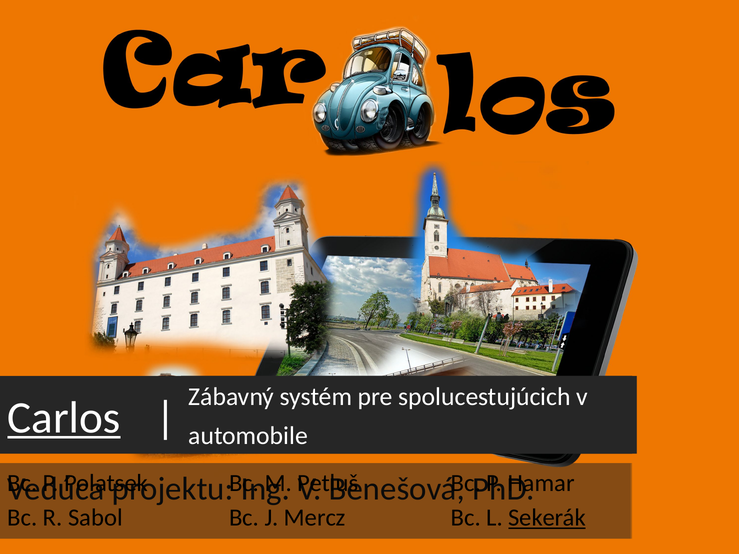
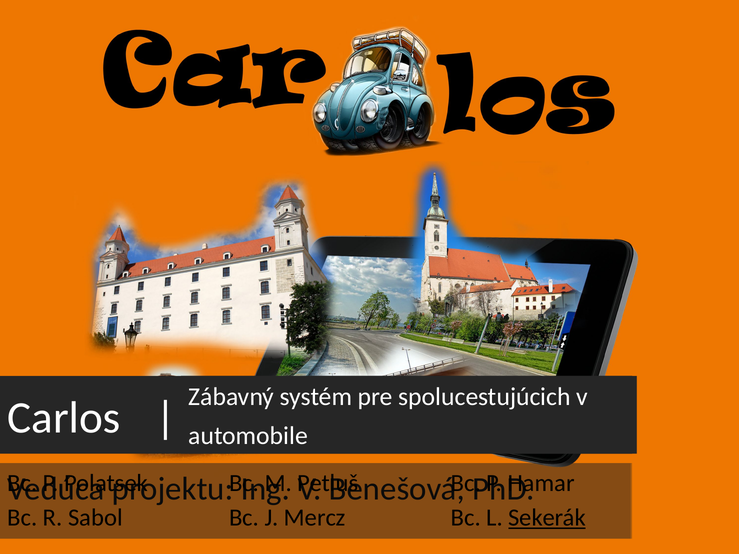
Carlos underline: present -> none (64, 418)
